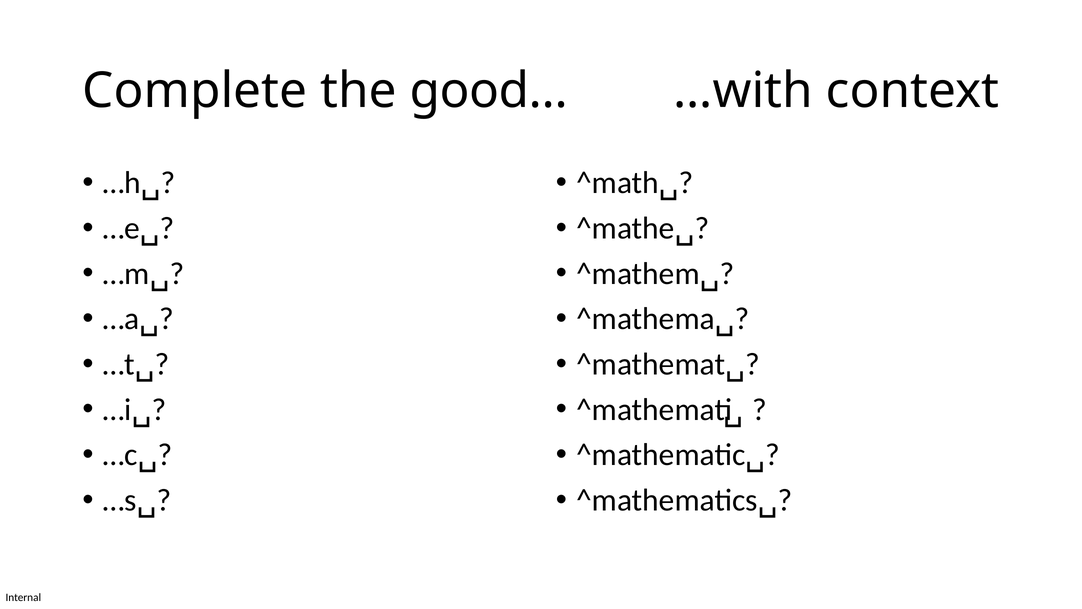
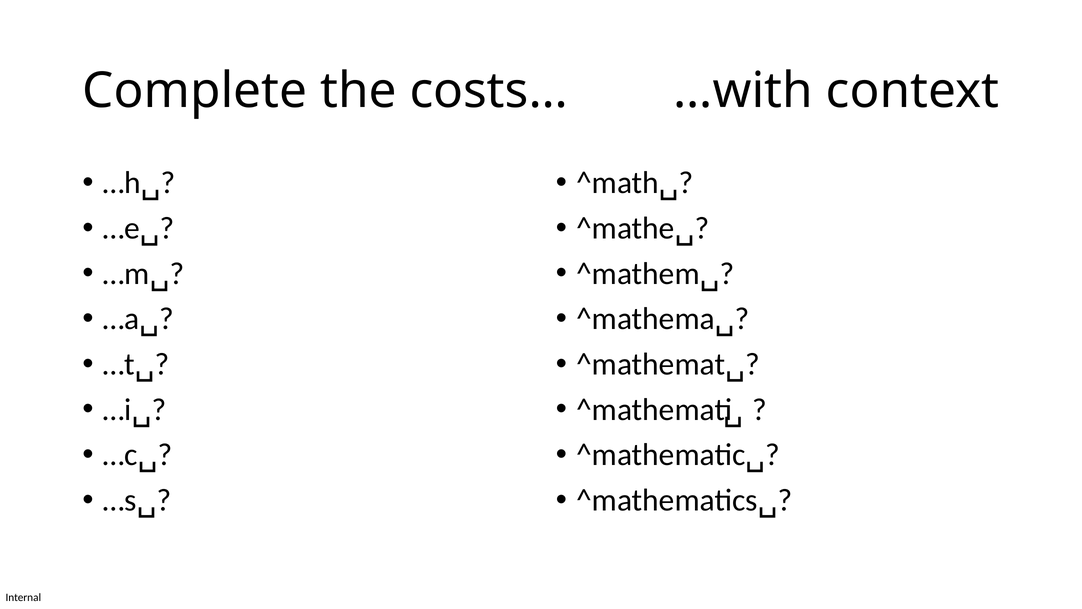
good…: good… -> costs… (489, 91)
